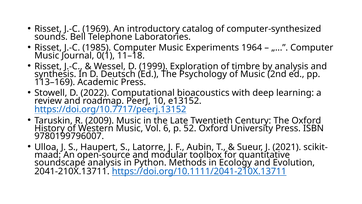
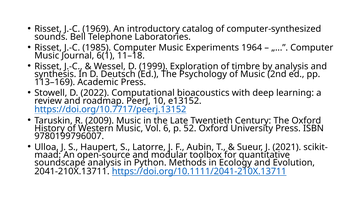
0(1: 0(1 -> 6(1 (106, 55)
